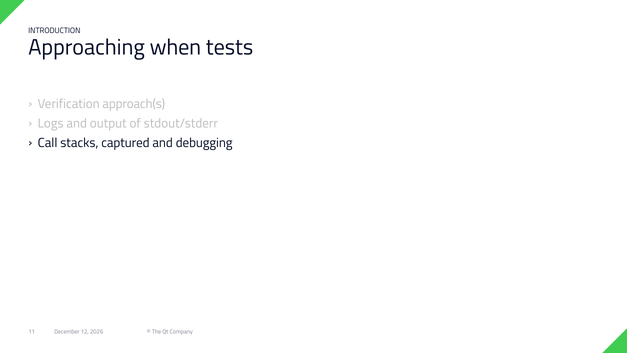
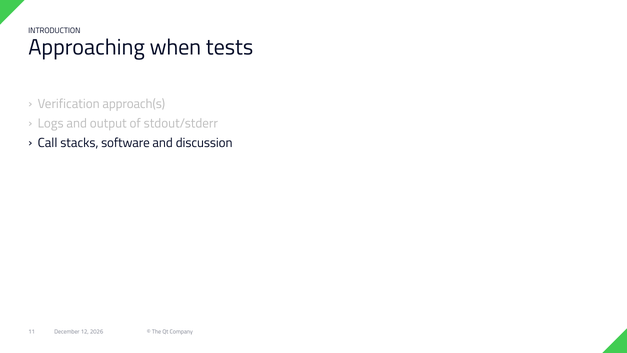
captured: captured -> software (125, 143)
debugging: debugging -> discussion (204, 143)
